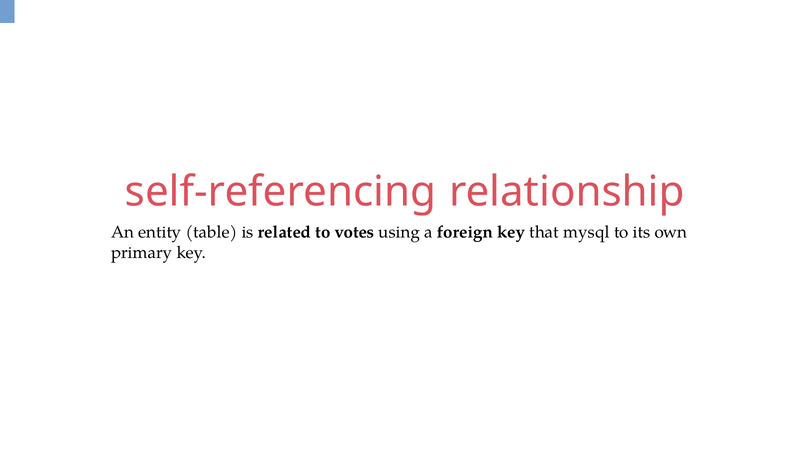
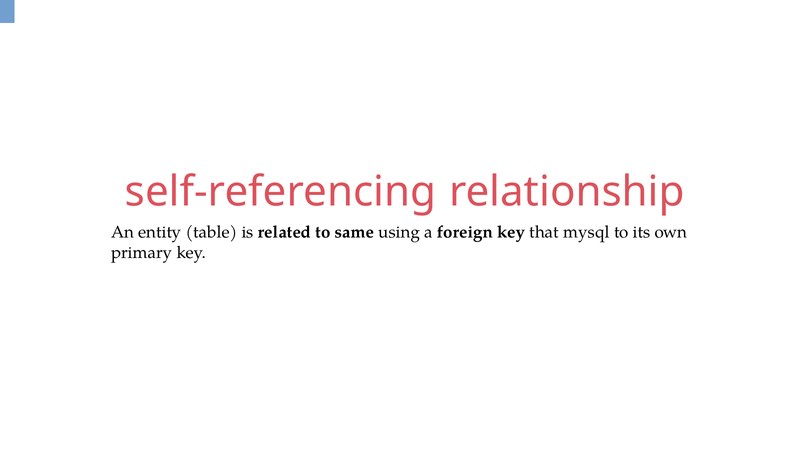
votes: votes -> same (354, 232)
